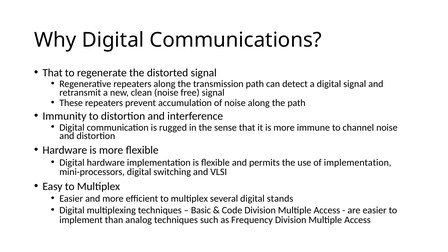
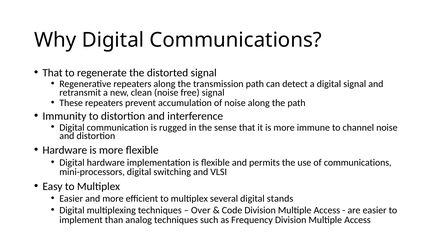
of implementation: implementation -> communications (358, 162)
Basic: Basic -> Over (201, 210)
